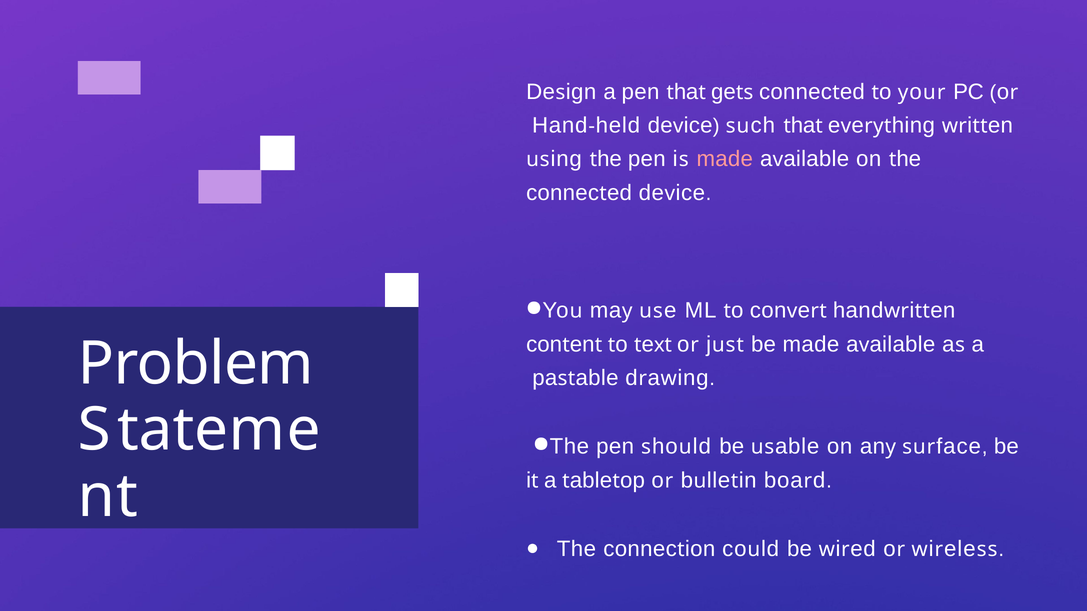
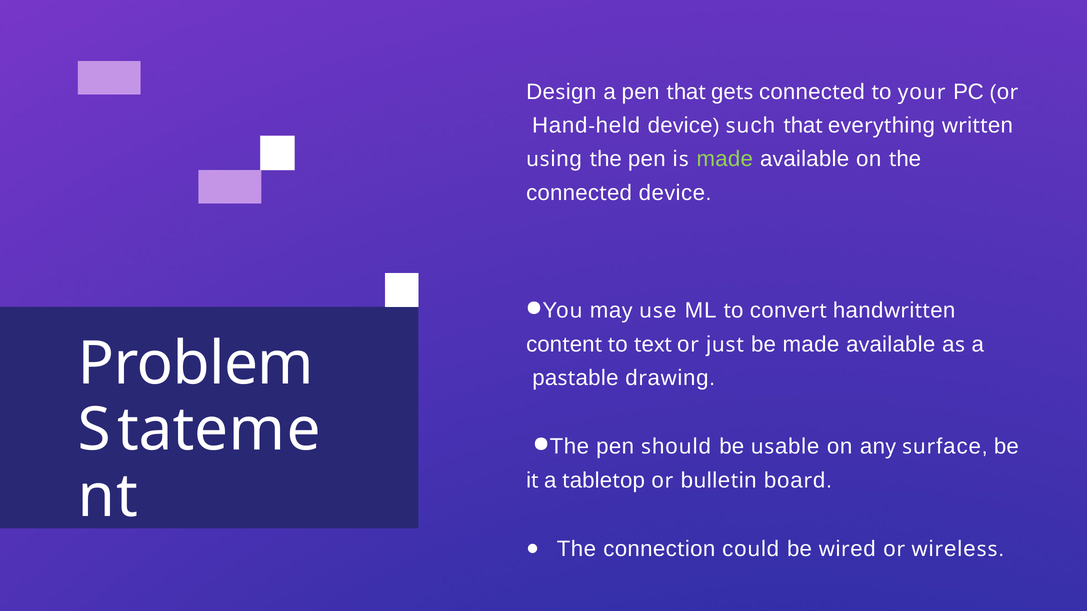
made colour: pink -> light green (725, 159)
